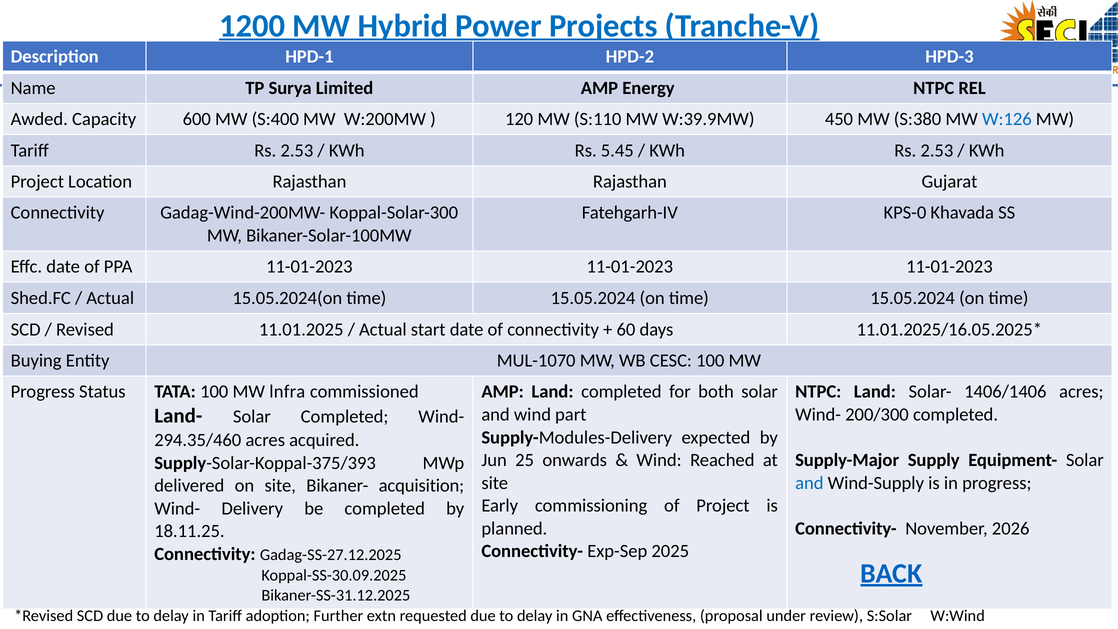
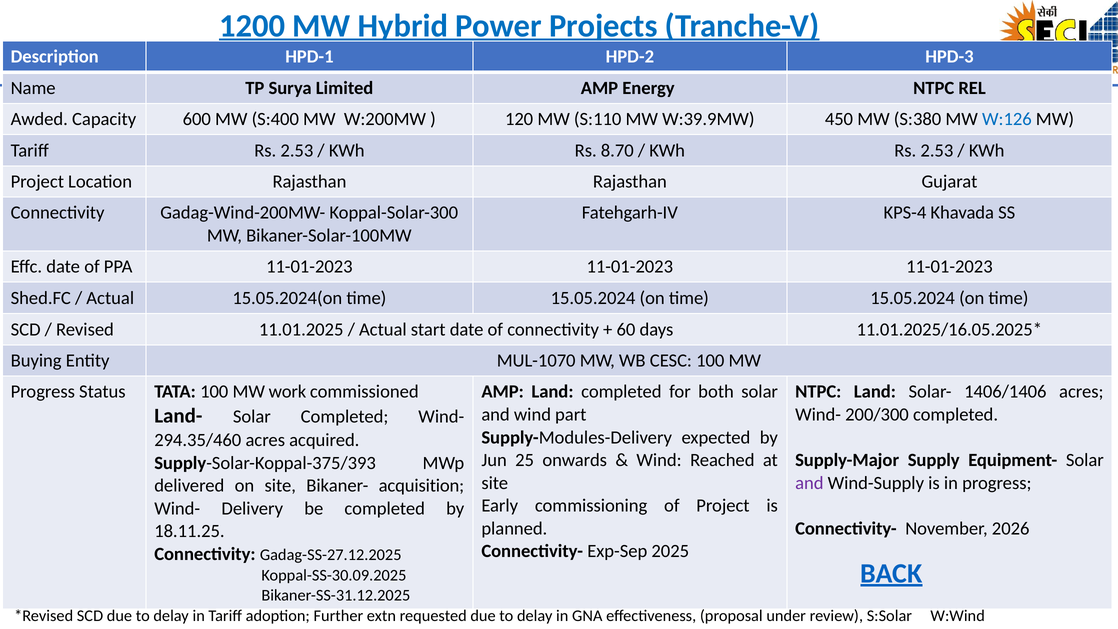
5.45: 5.45 -> 8.70 (617, 150)
KPS-0: KPS-0 -> KPS-4 (905, 213)
lnfra: lnfra -> work (287, 392)
and colour: blue -> purple (809, 483)
